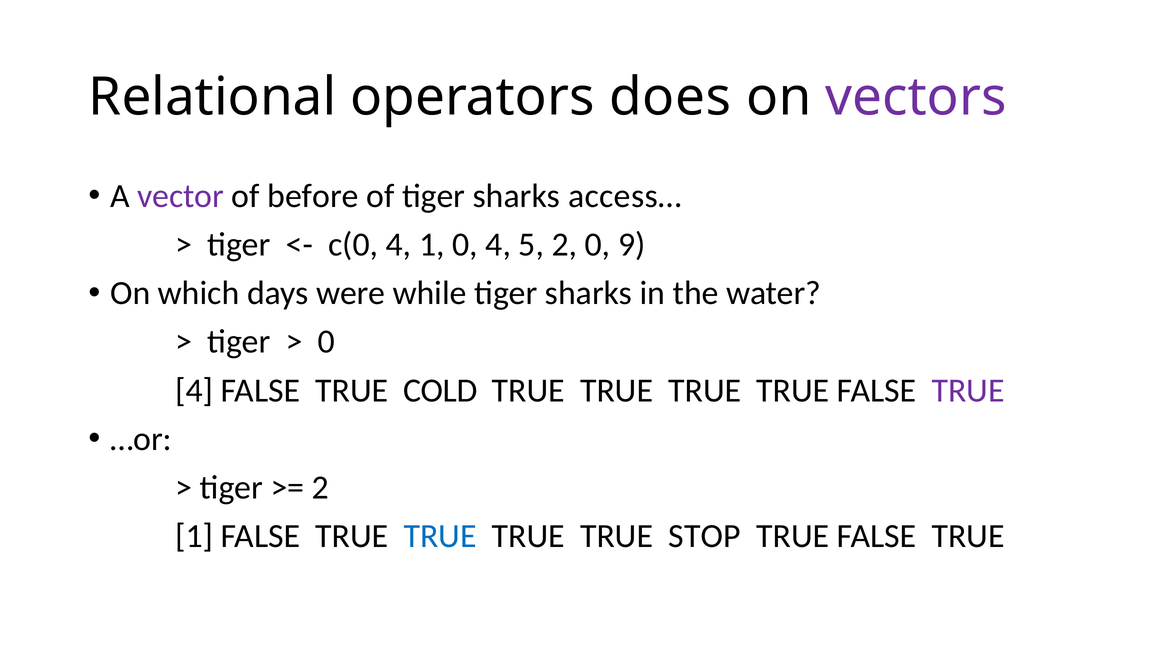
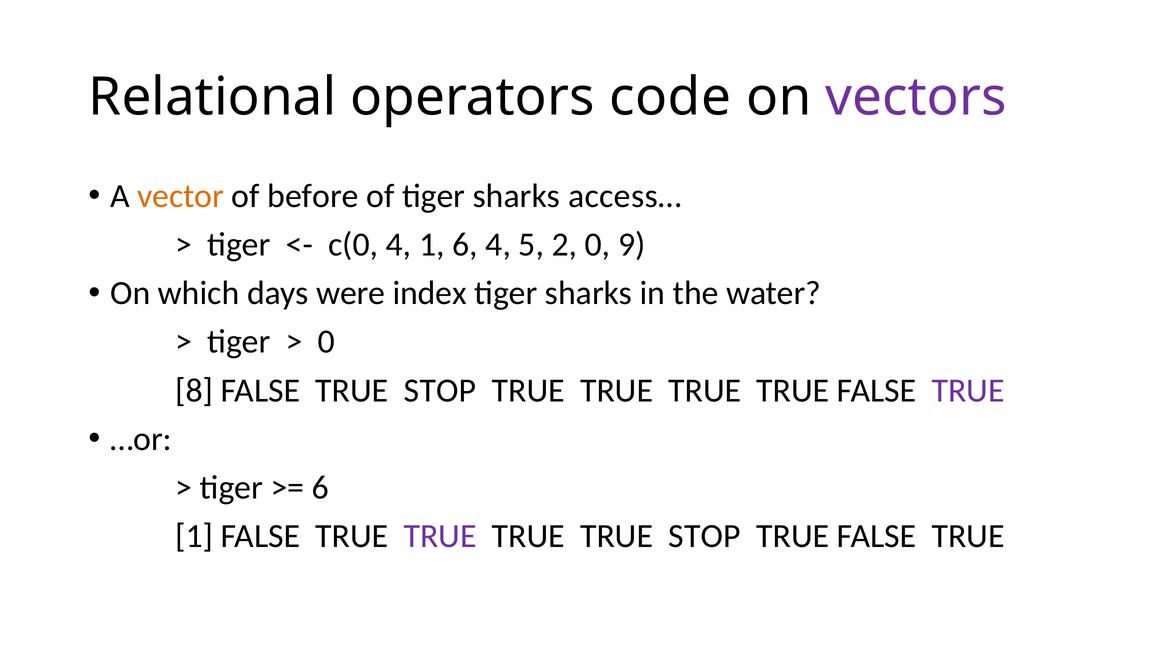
does: does -> code (670, 97)
vector colour: purple -> orange (181, 196)
1 0: 0 -> 6 (465, 245)
while: while -> index (430, 293)
4: 4 -> 8 (194, 391)
FALSE TRUE COLD: COLD -> STOP (440, 391)
2: 2 -> 6 (320, 488)
TRUE colour: blue -> purple (440, 537)
